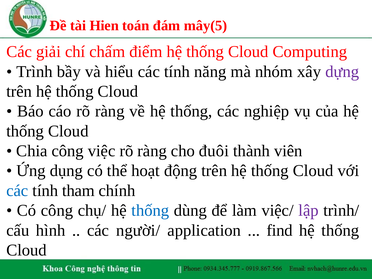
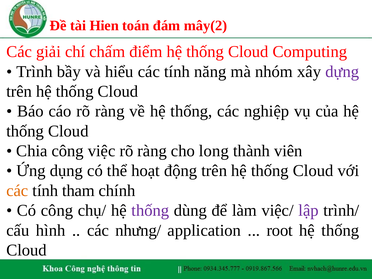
mây(5: mây(5 -> mây(2 (206, 25)
đuôi: đuôi -> long (214, 151)
các colour: blue -> orange (17, 191)
thống colour: blue -> purple (150, 210)
người/: người/ -> nhưng/ (138, 230)
find: find -> root (280, 230)
